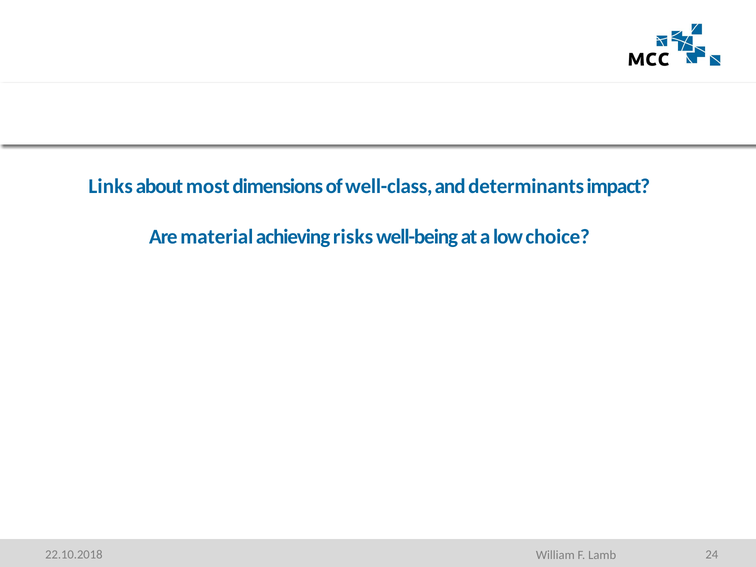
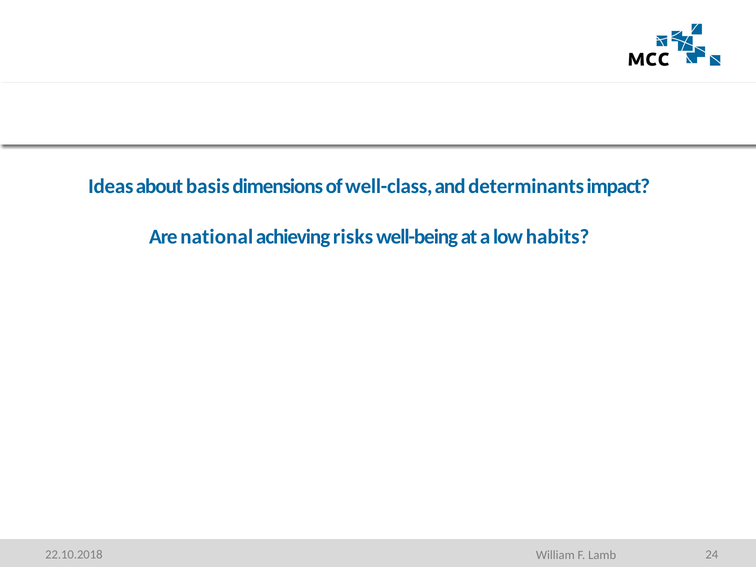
Links: Links -> Ideas (111, 186)
most: most -> basis (208, 186)
material: material -> national (217, 237)
choice: choice -> habits (558, 237)
